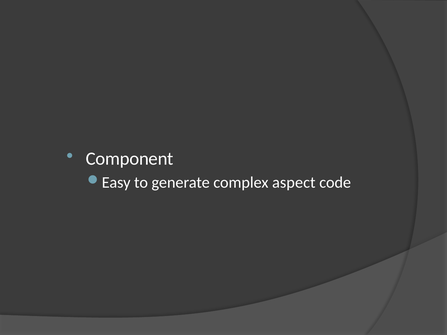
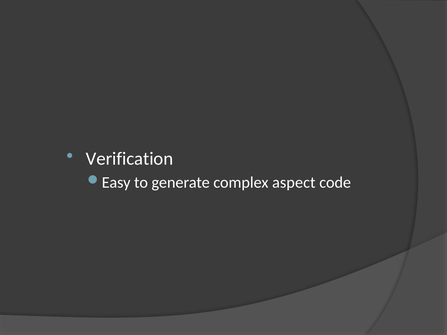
Component: Component -> Verification (130, 159)
